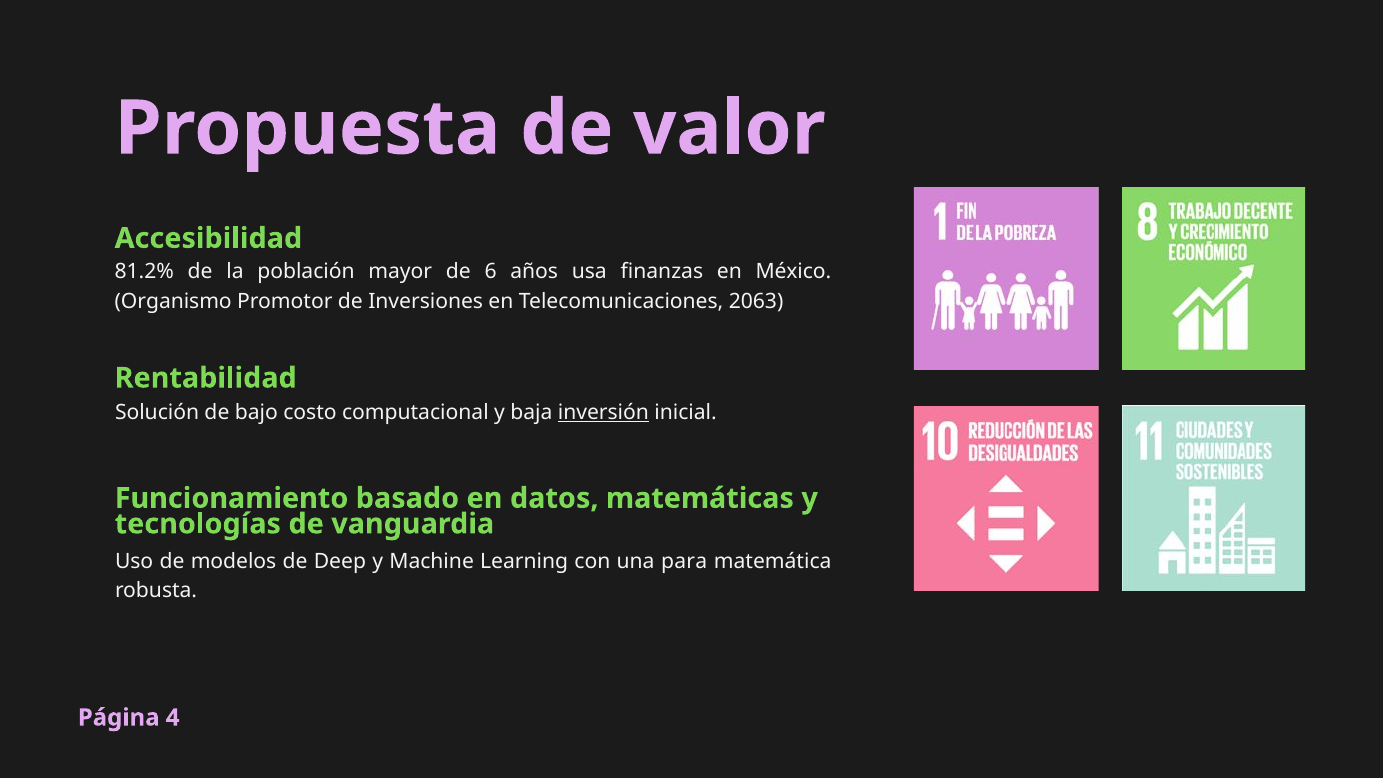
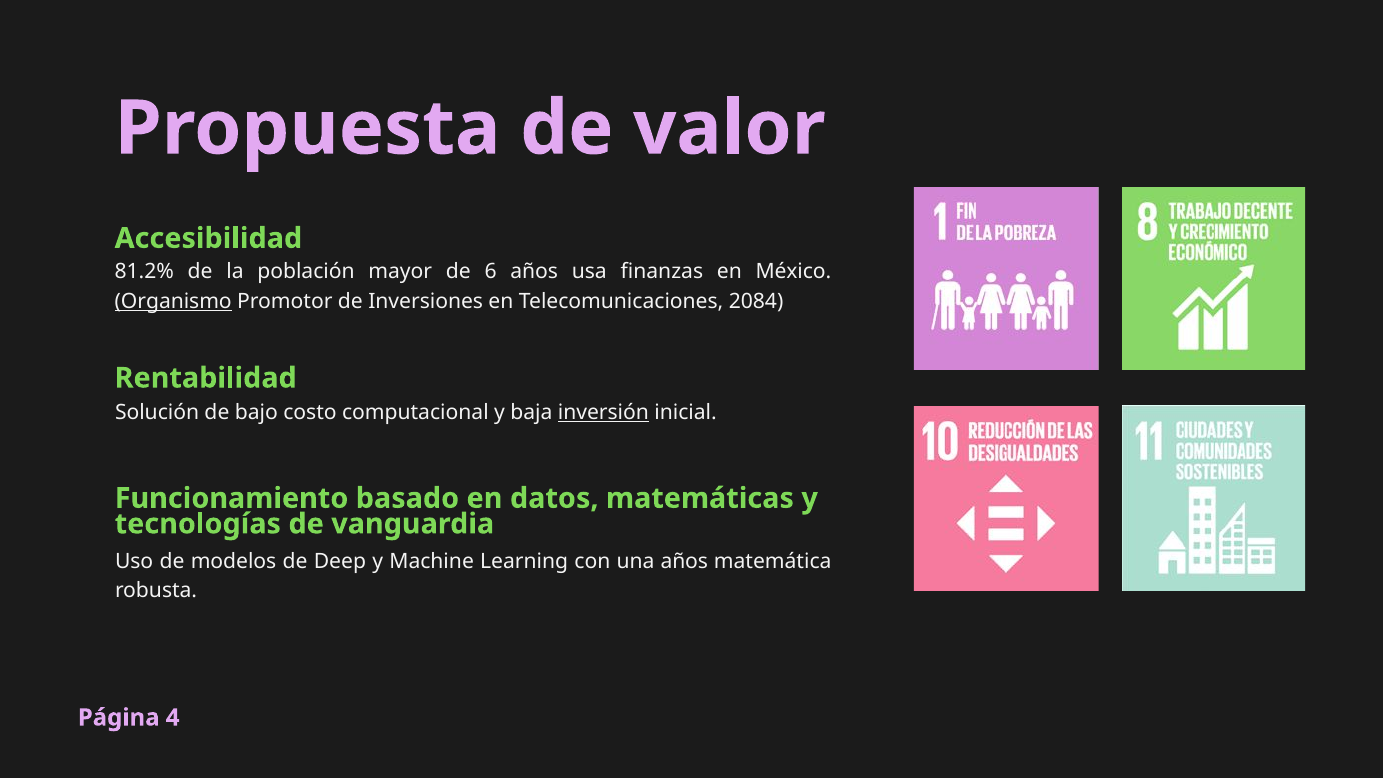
Organismo underline: none -> present (173, 301)
2063: 2063 -> 2084 (756, 301)
una para: para -> años (684, 561)
